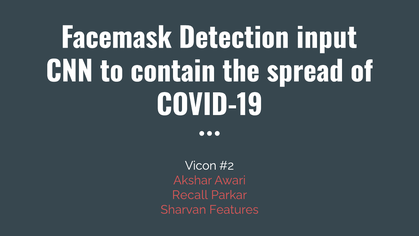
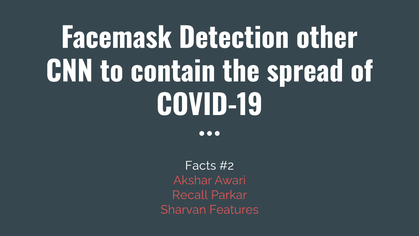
input: input -> other (327, 39)
Vicon: Vicon -> Facts (201, 165)
